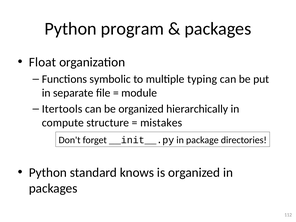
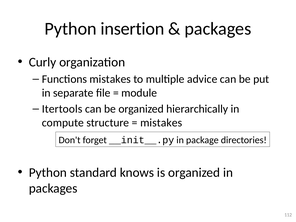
program: program -> insertion (132, 29)
Float: Float -> Curly (43, 62)
Functions symbolic: symbolic -> mistakes (110, 79)
typing: typing -> advice (202, 79)
